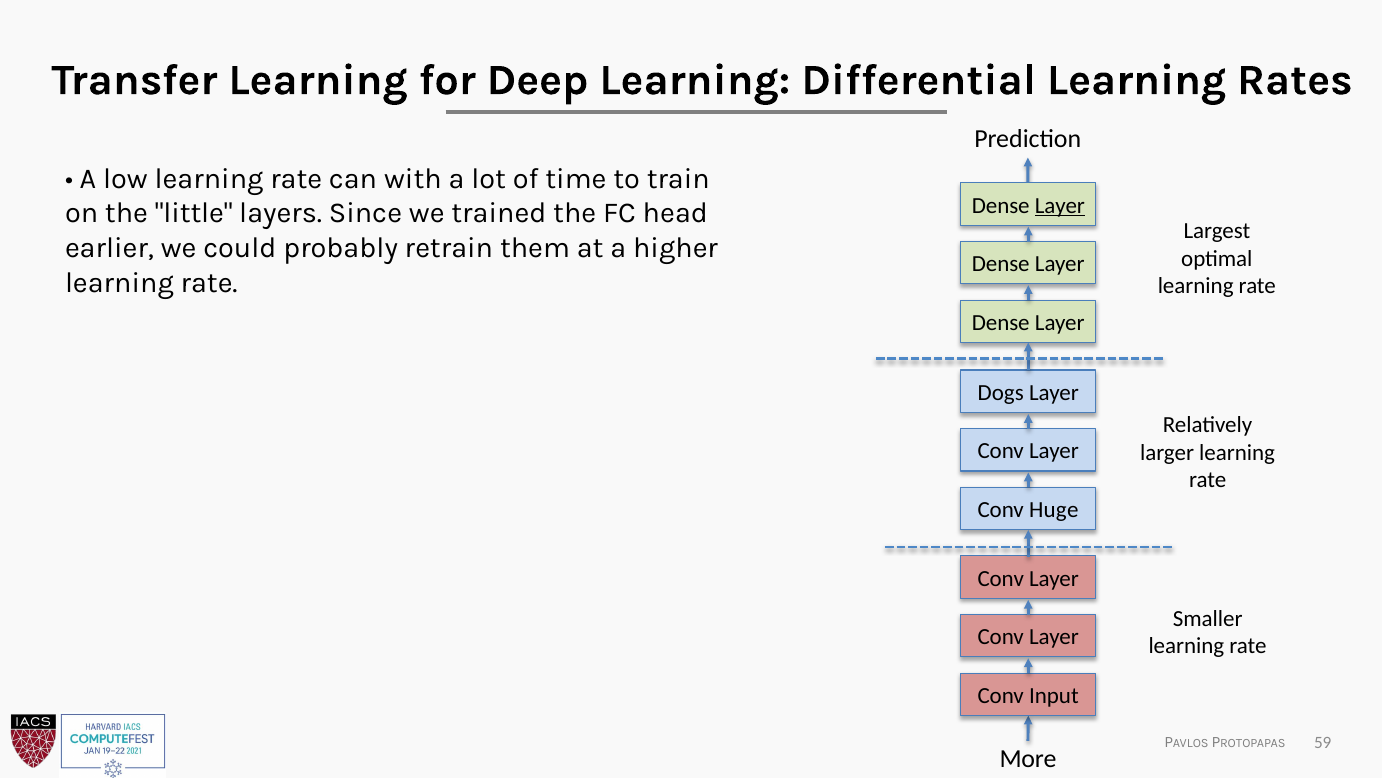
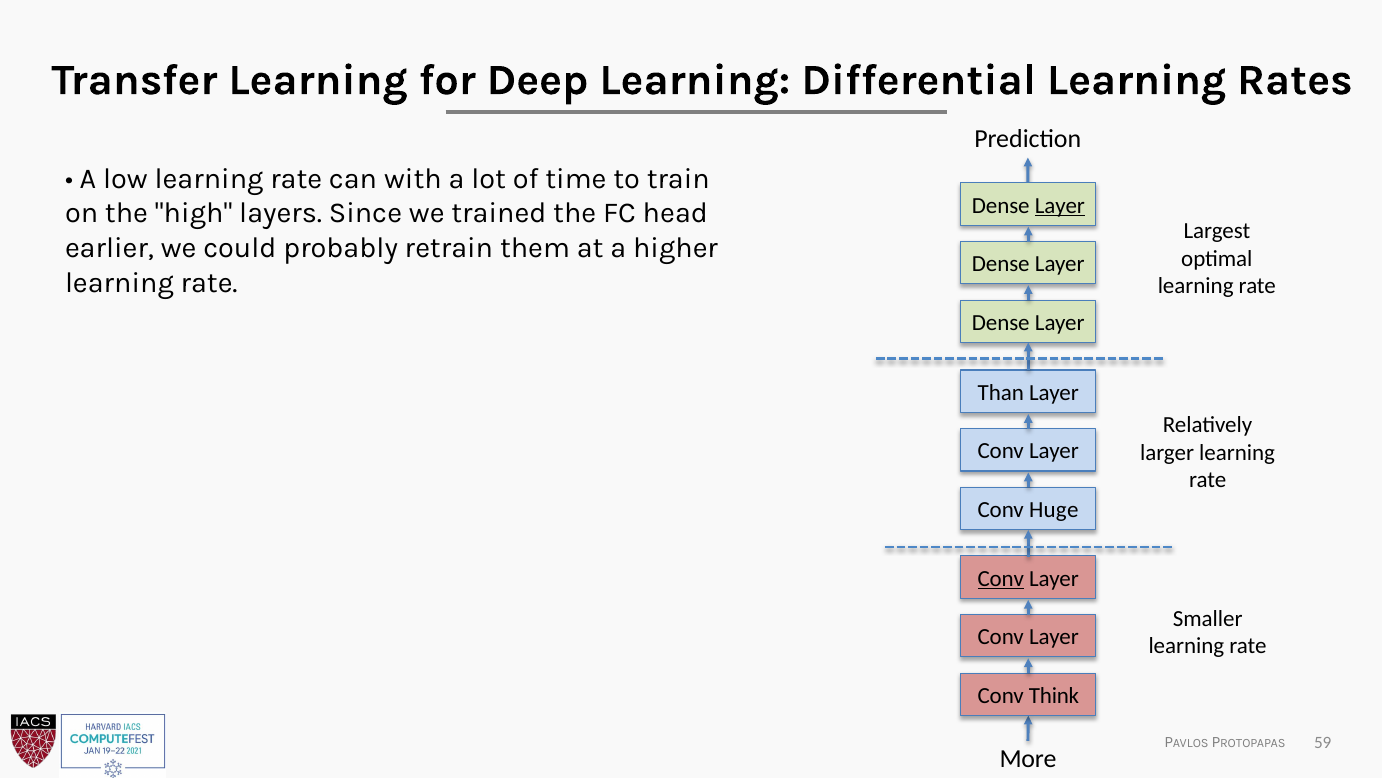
little: little -> high (194, 213)
Dogs: Dogs -> Than (1001, 393)
Conv underline: none -> present (1001, 578)
Input: Input -> Think (1054, 696)
